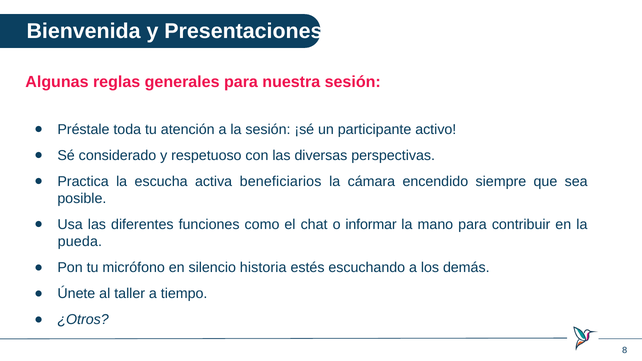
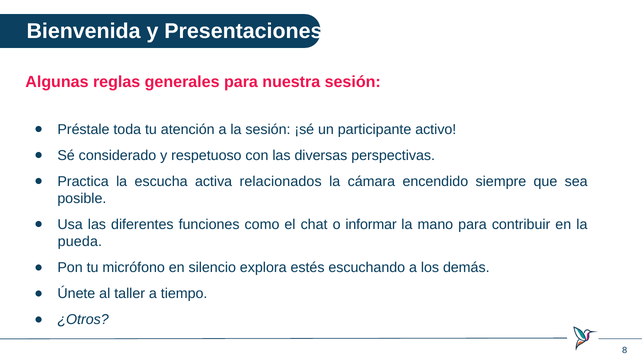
beneficiarios: beneficiarios -> relacionados (281, 182)
historia: historia -> explora (263, 268)
